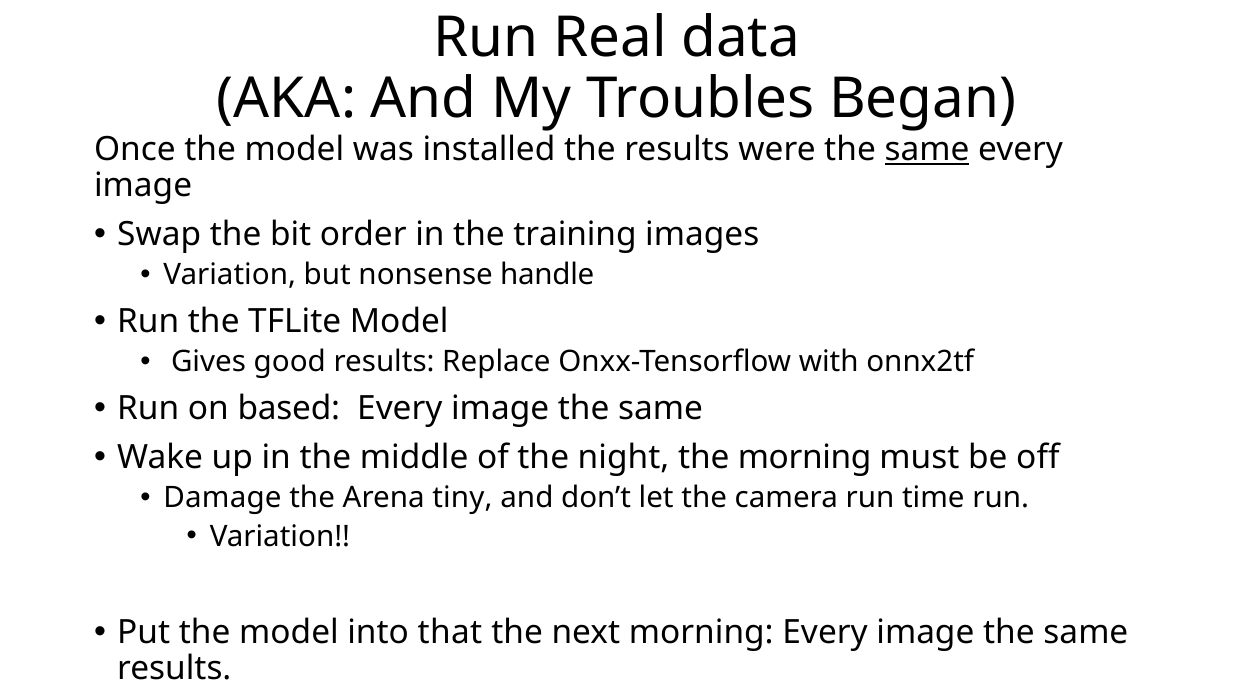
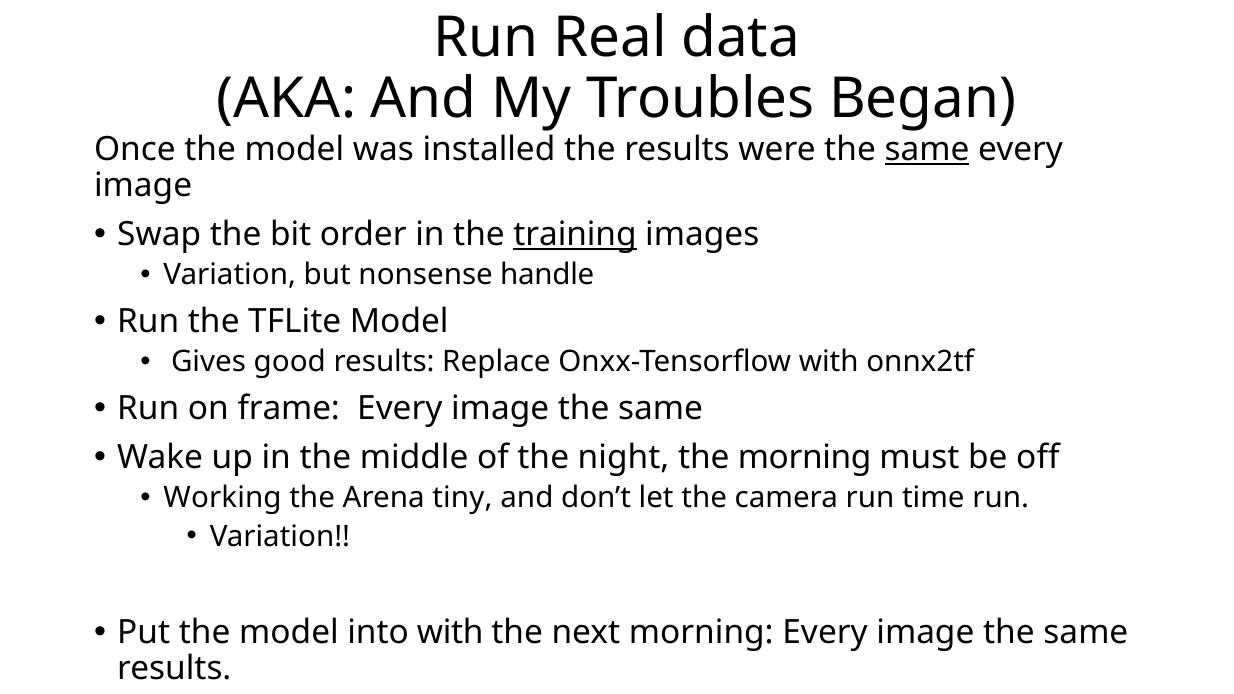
training underline: none -> present (575, 234)
based: based -> frame (289, 409)
Damage: Damage -> Working (223, 498)
into that: that -> with (450, 632)
